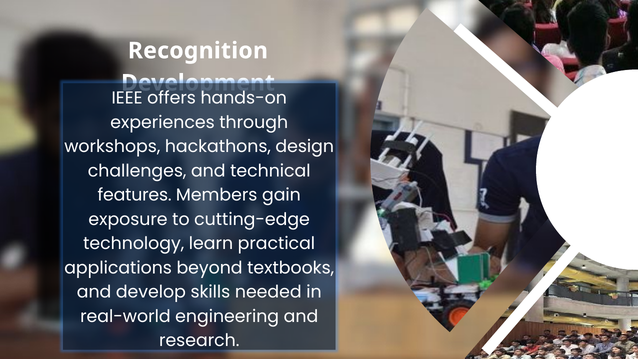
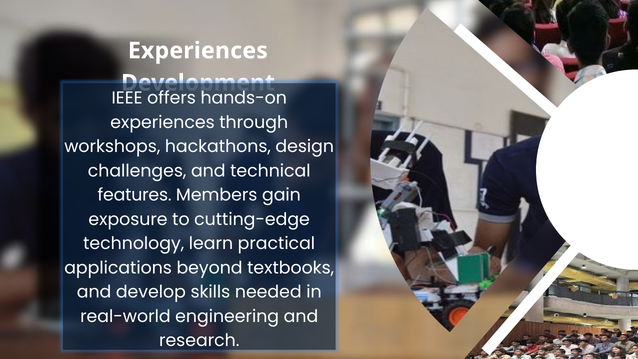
Recognition: Recognition -> Experiences (198, 51)
